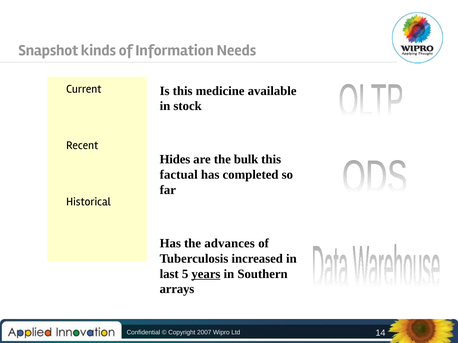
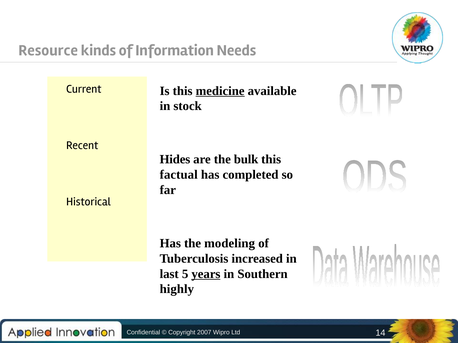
Snapshot: Snapshot -> Resource (48, 51)
medicine underline: none -> present (220, 91)
advances: advances -> modeling (230, 244)
arrays: arrays -> highly (177, 289)
